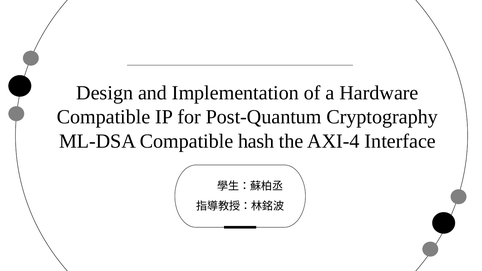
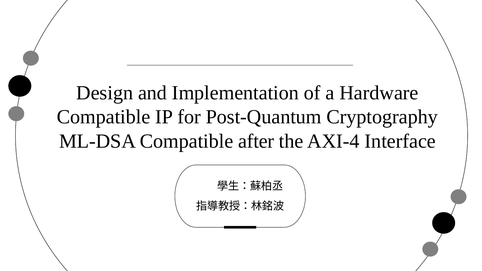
hash: hash -> after (256, 141)
